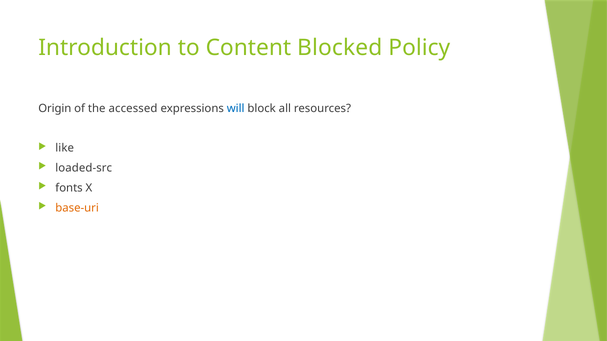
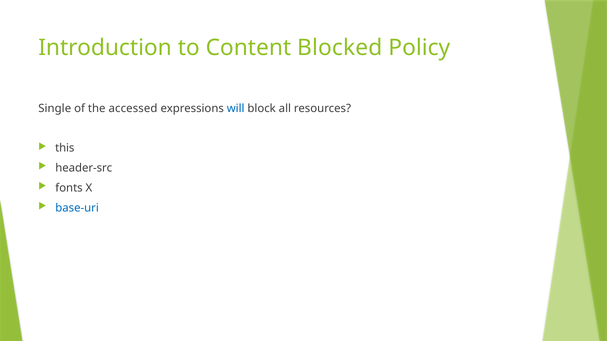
Origin: Origin -> Single (55, 108)
like: like -> this (65, 148)
loaded-src: loaded-src -> header-src (84, 168)
base-uri colour: orange -> blue (77, 208)
